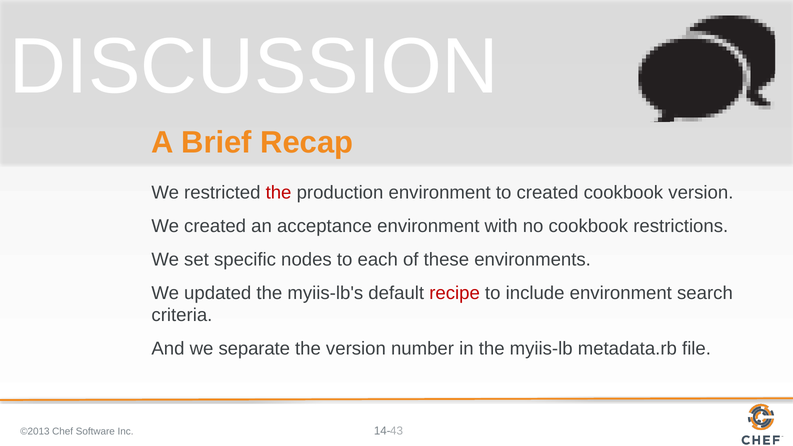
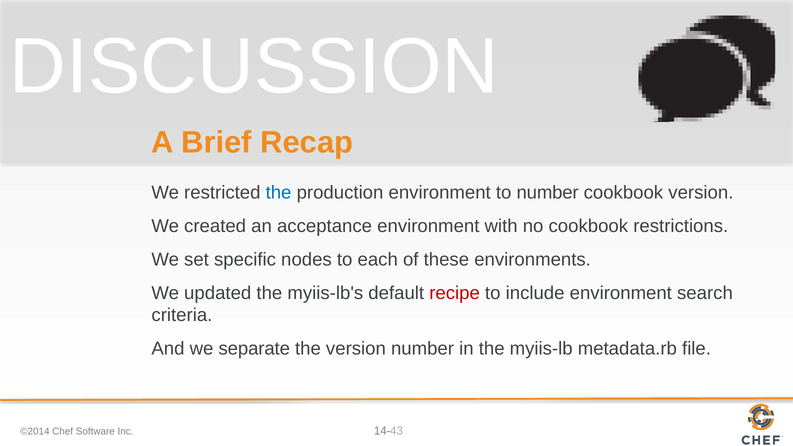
the colour: red -> blue (279, 193)
to created: created -> number (548, 193)
©2013: ©2013 -> ©2014 (35, 432)
